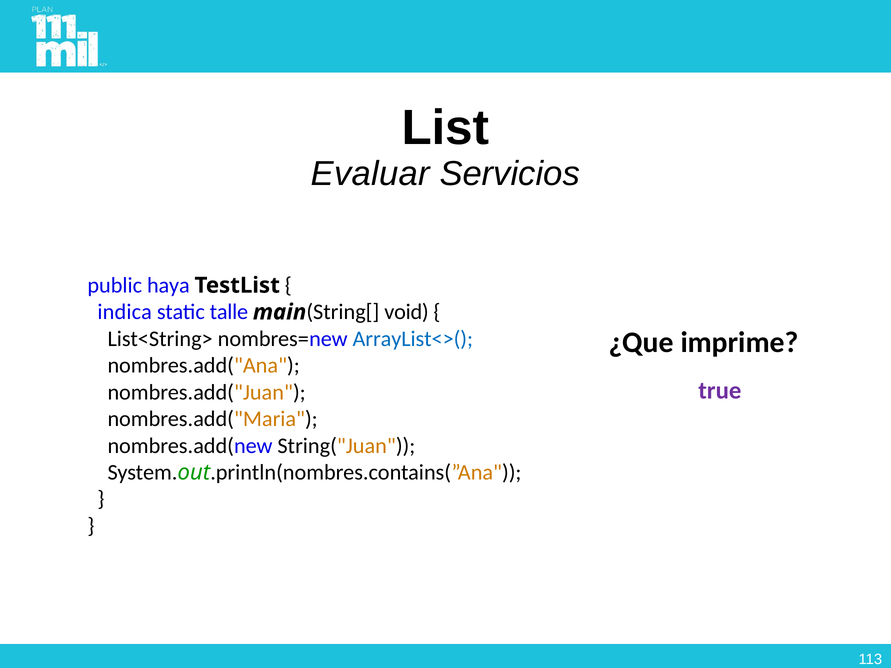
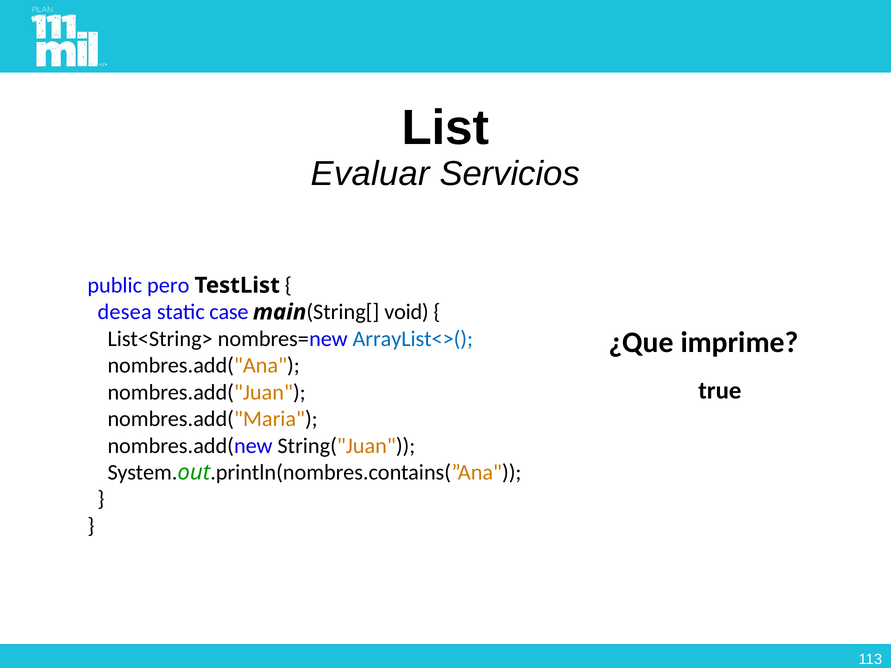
haya: haya -> pero (168, 285)
indica: indica -> desea (125, 312)
talle: talle -> case (229, 312)
true colour: purple -> black (720, 391)
